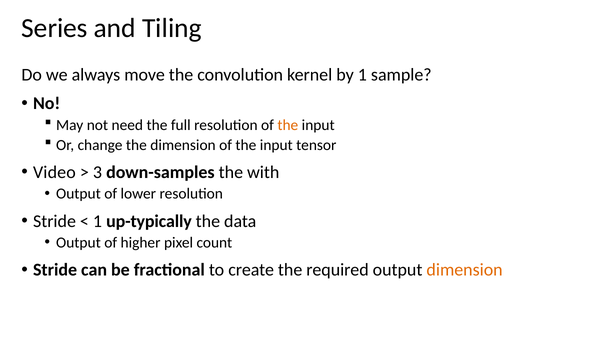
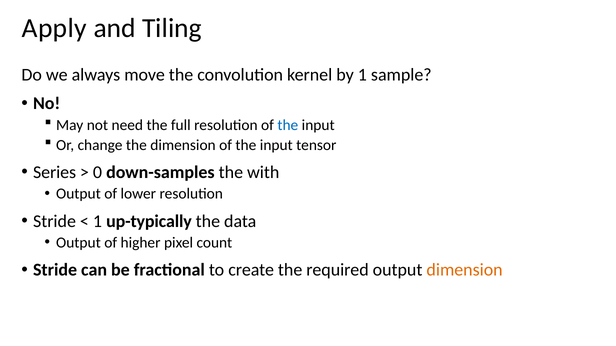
Series: Series -> Apply (54, 28)
the colour: orange -> blue (288, 125)
Video: Video -> Series (55, 173)
3: 3 -> 0 (98, 173)
